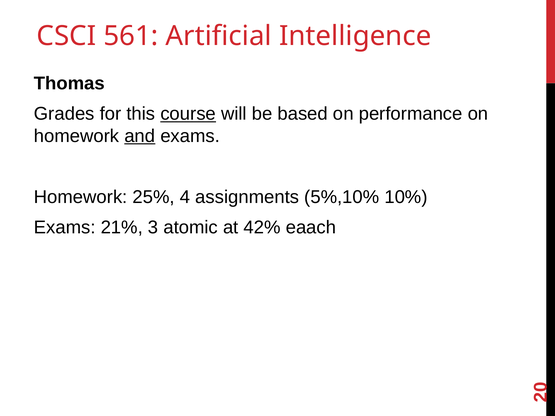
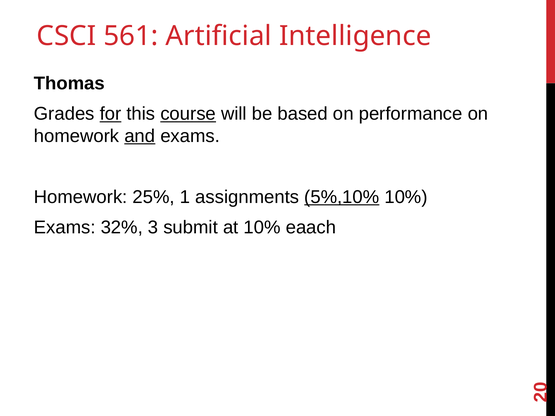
for underline: none -> present (111, 114)
4: 4 -> 1 (185, 197)
5%,10% underline: none -> present (342, 197)
21%: 21% -> 32% (122, 228)
atomic: atomic -> submit (191, 228)
at 42%: 42% -> 10% (262, 228)
